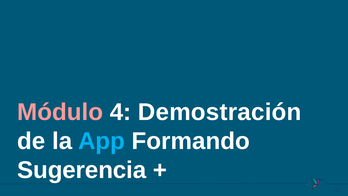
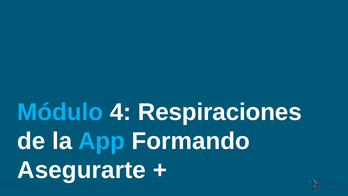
Módulo colour: pink -> light blue (60, 112)
Demostración: Demostración -> Respiraciones (220, 112)
Sugerencia: Sugerencia -> Asegurarte (82, 170)
